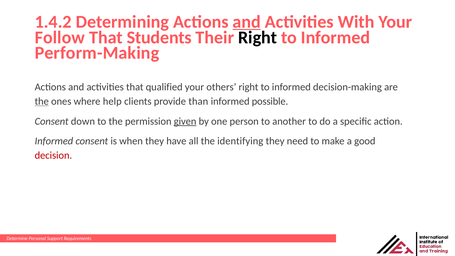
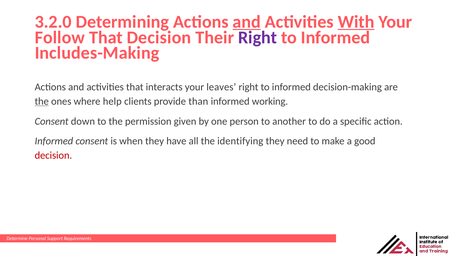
1.4.2: 1.4.2 -> 3.2.0 (53, 22)
With underline: none -> present (356, 22)
That Students: Students -> Decision (159, 37)
Right colour: black -> purple (258, 37)
Perform-Making: Perform-Making -> Includes-Making (97, 53)
qualified: qualified -> interacts (164, 87)
others: others -> leaves (221, 87)
possible: possible -> working (270, 101)
given underline: present -> none (185, 121)
